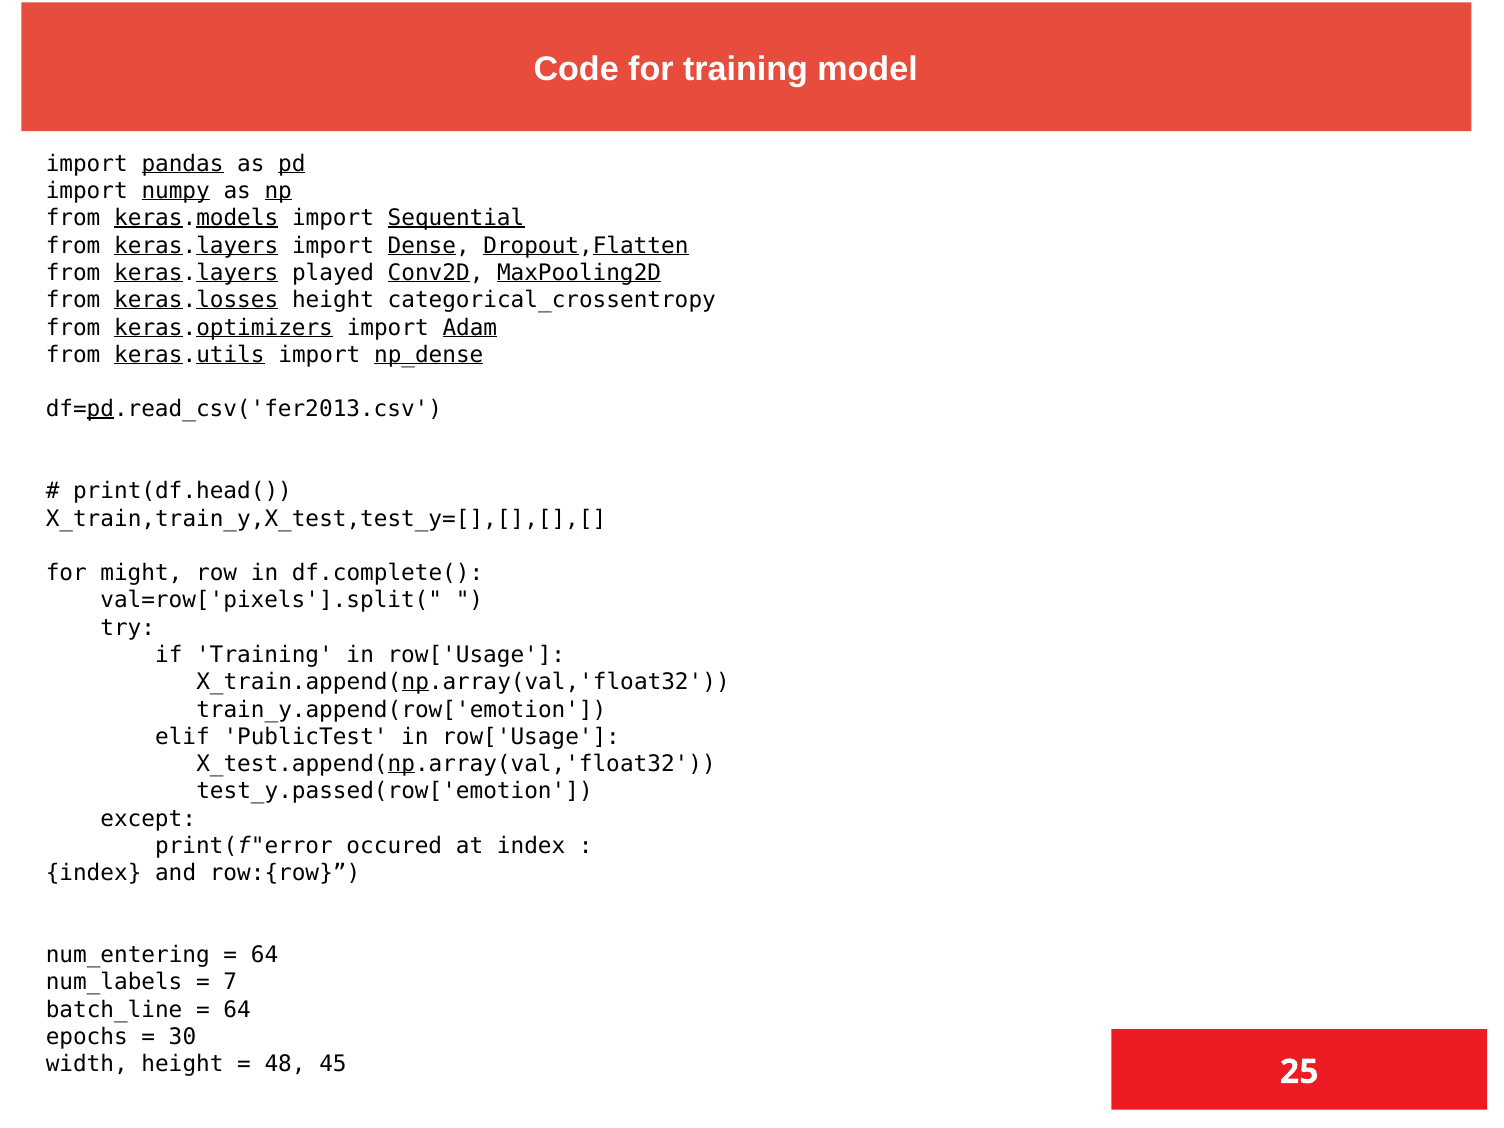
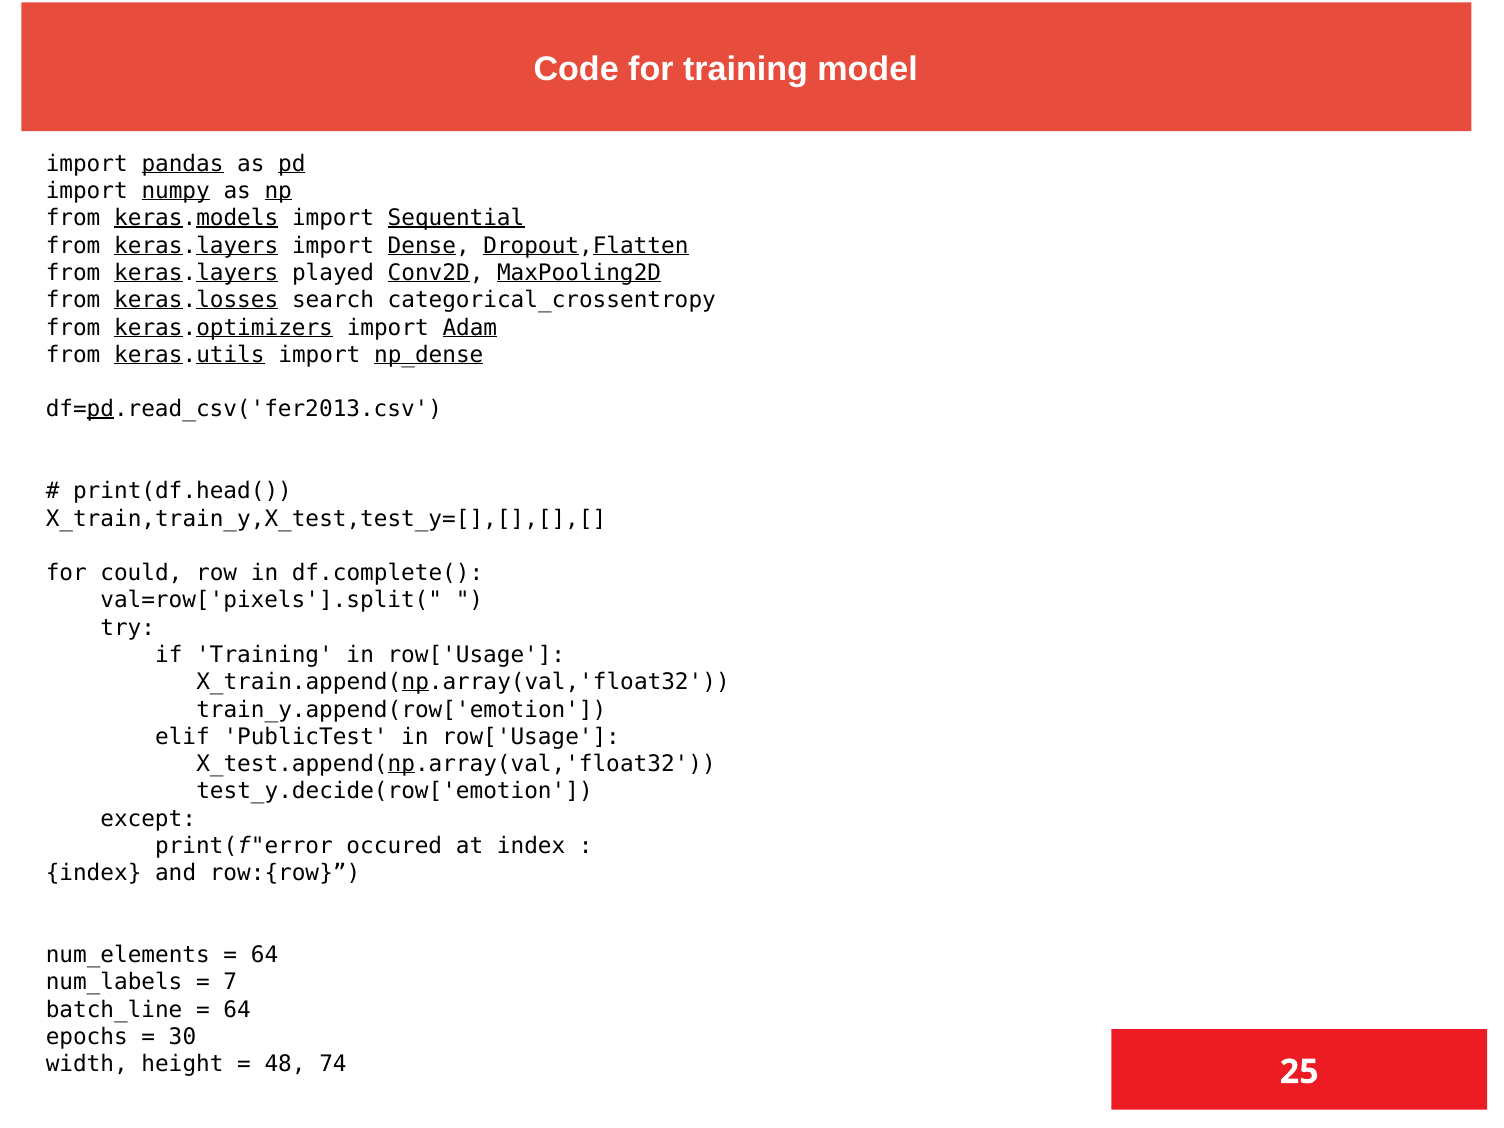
keras.losses height: height -> search (333, 300)
might: might -> could (141, 573)
test_y.passed(row['emotion: test_y.passed(row['emotion -> test_y.decide(row['emotion (394, 791)
num_entering: num_entering -> num_elements (128, 955)
45: 45 -> 74 (333, 1064)
